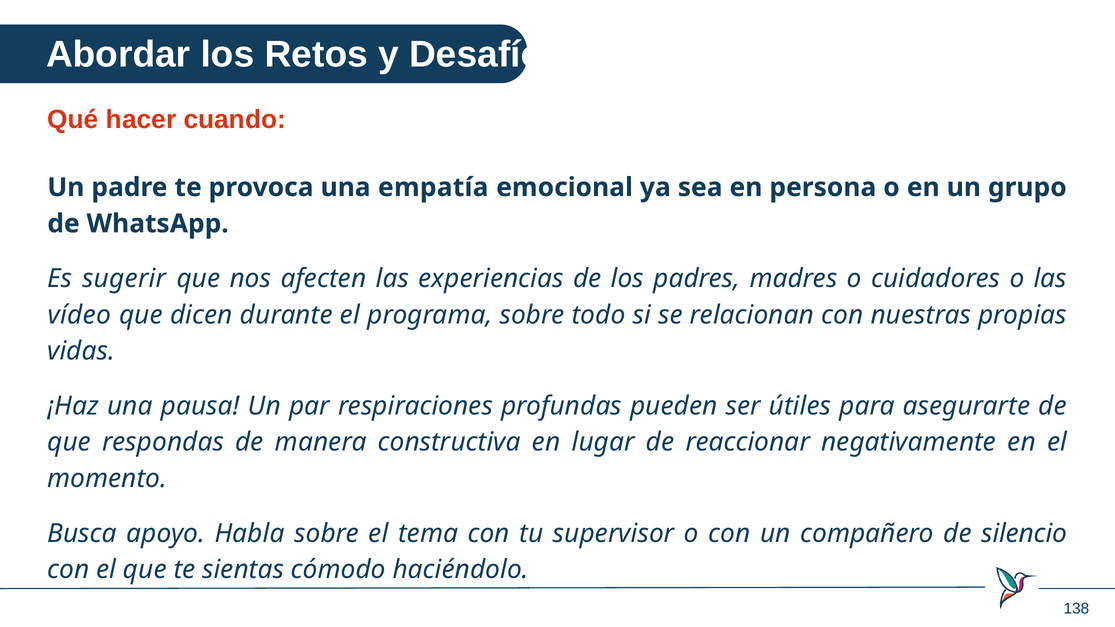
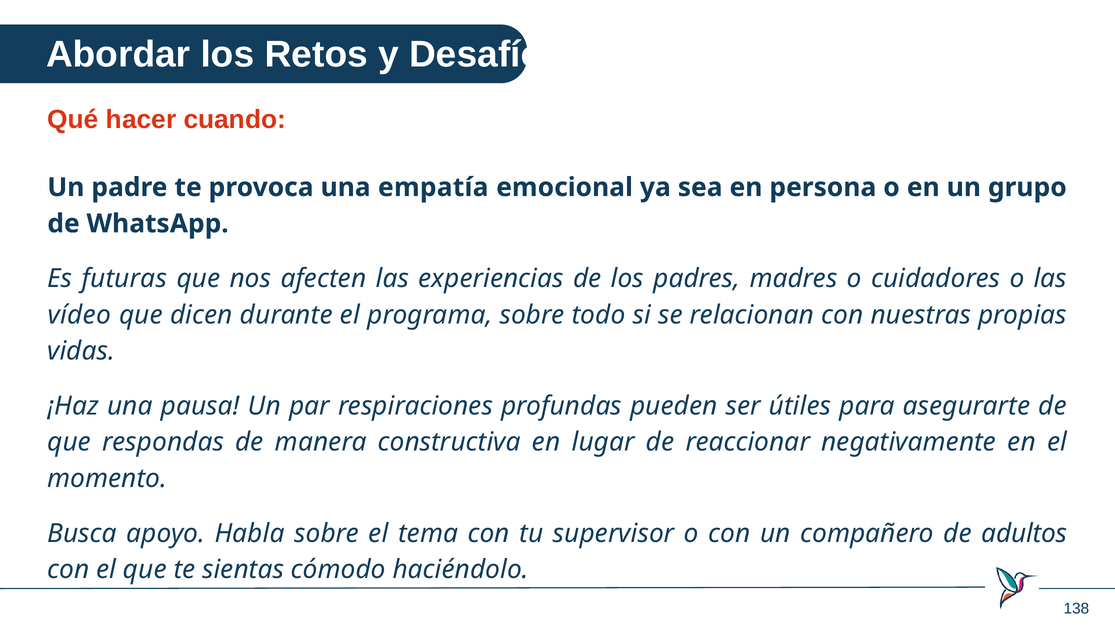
sugerir: sugerir -> futuras (124, 279)
silencio: silencio -> adultos (1024, 534)
